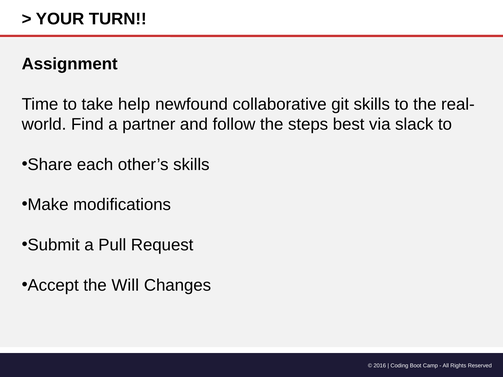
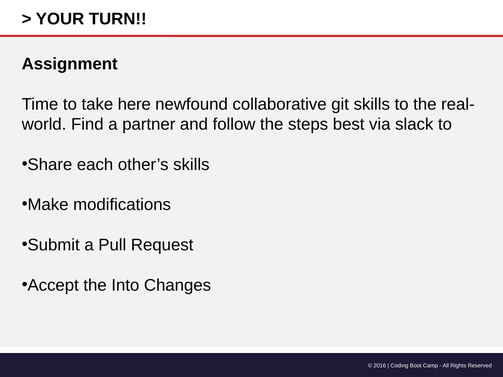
help: help -> here (134, 104)
Will: Will -> Into (125, 285)
